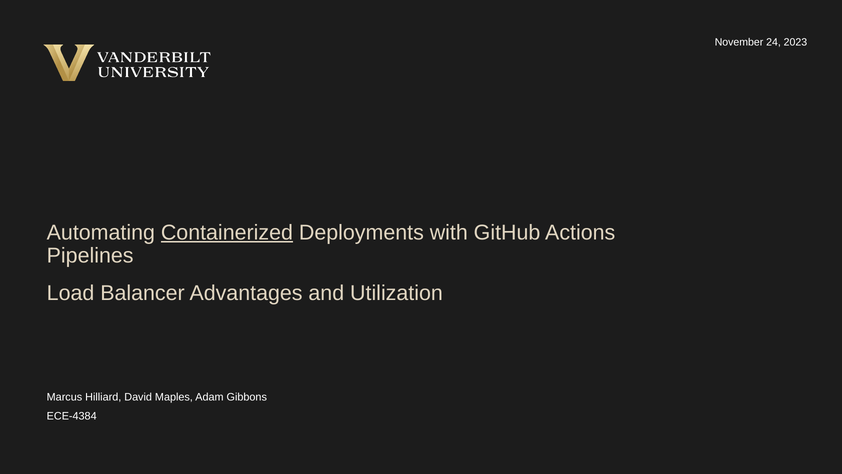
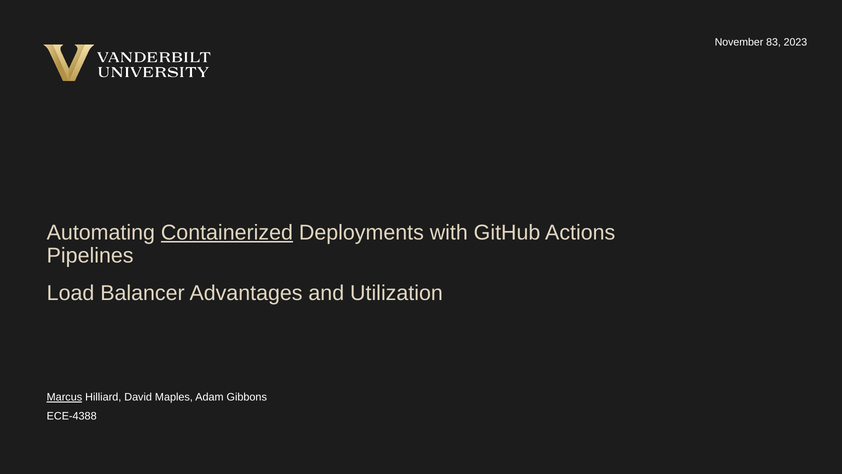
24: 24 -> 83 (774, 42)
Marcus underline: none -> present (64, 397)
ECE-4384: ECE-4384 -> ECE-4388 (72, 416)
